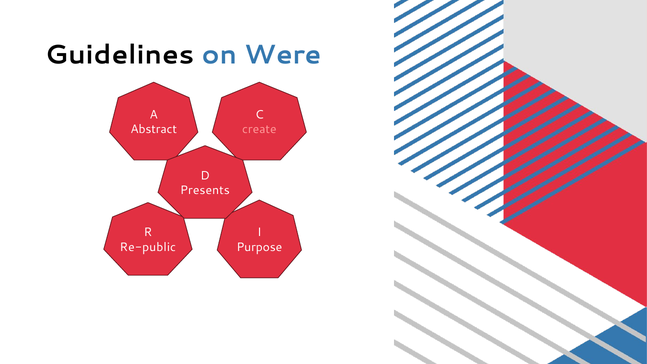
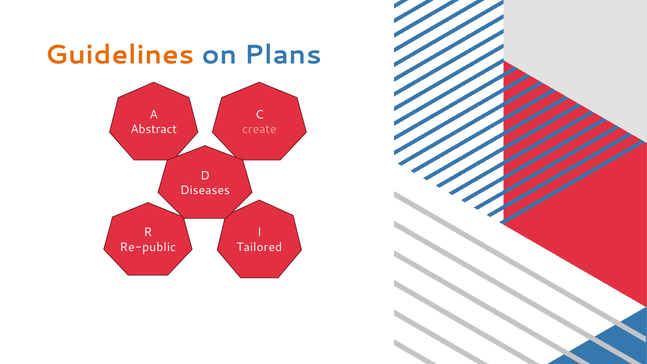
Guidelines colour: black -> orange (120, 55)
Were: Were -> Plans (283, 55)
Presents: Presents -> Diseases (205, 190)
Purpose: Purpose -> Tailored (259, 247)
